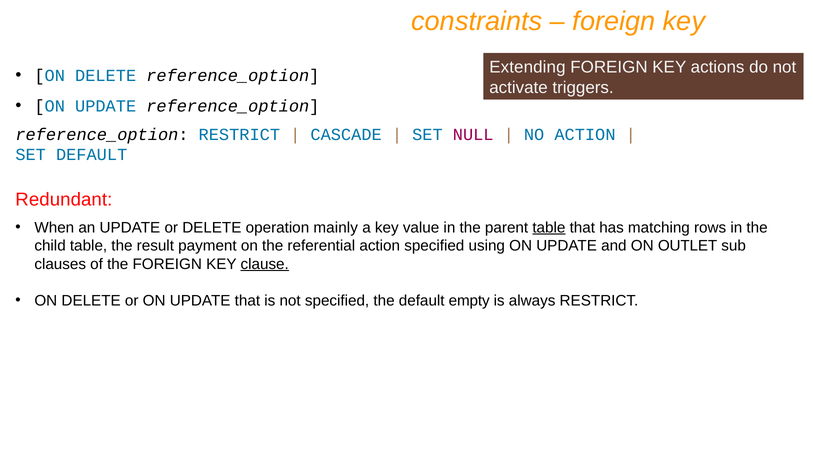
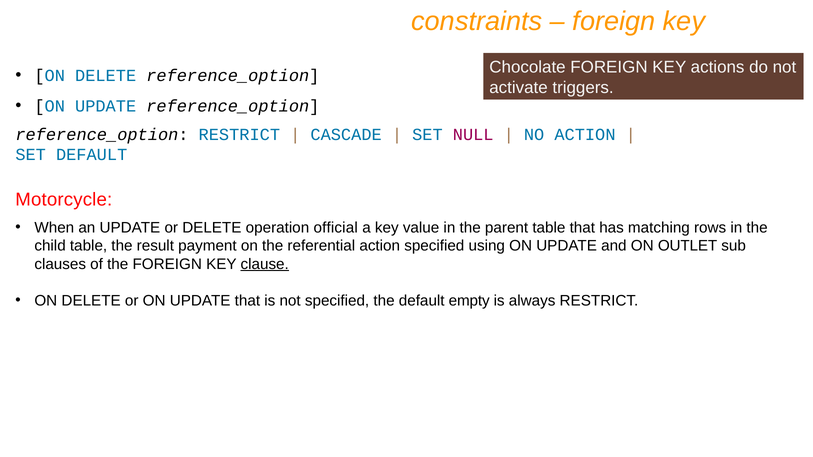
Extending: Extending -> Chocolate (527, 67)
Redundant: Redundant -> Motorcycle (64, 200)
mainly: mainly -> official (336, 228)
table underline: present -> none (549, 228)
